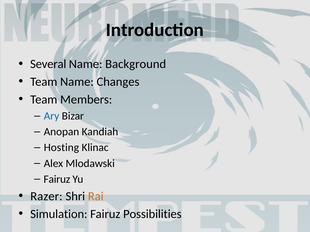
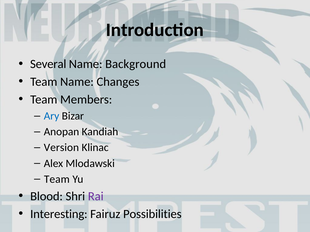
Hosting: Hosting -> Version (61, 148)
Fairuz: Fairuz -> Team (57, 180)
Razer: Razer -> Blood (47, 197)
Rai colour: orange -> purple (96, 197)
Simulation: Simulation -> Interesting (59, 214)
